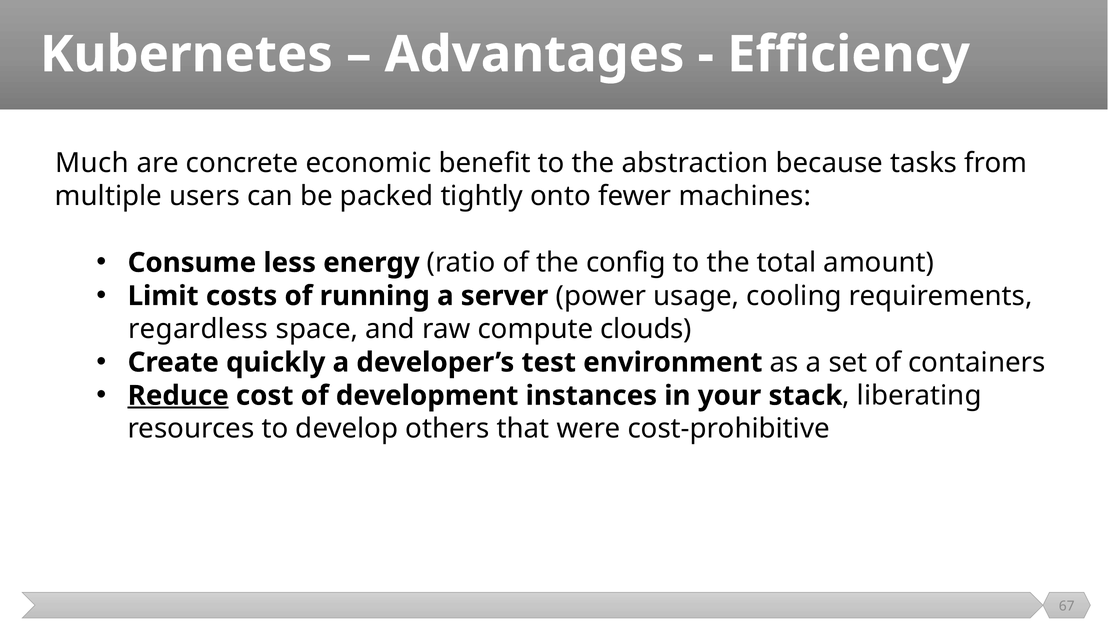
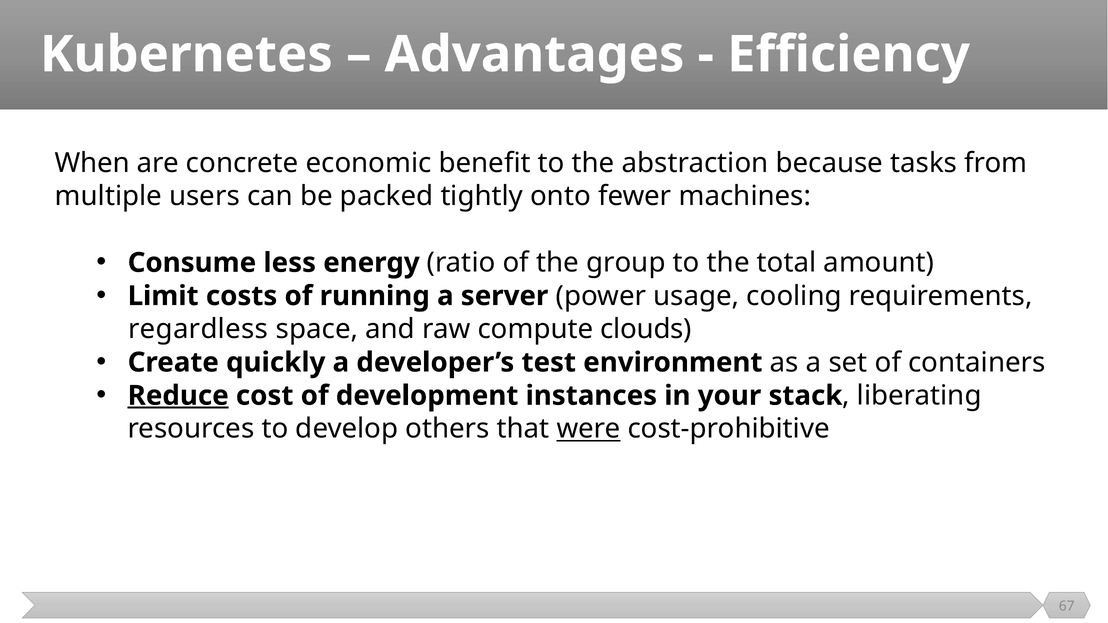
Much: Much -> When (92, 163)
config: config -> group (626, 263)
were underline: none -> present (589, 429)
